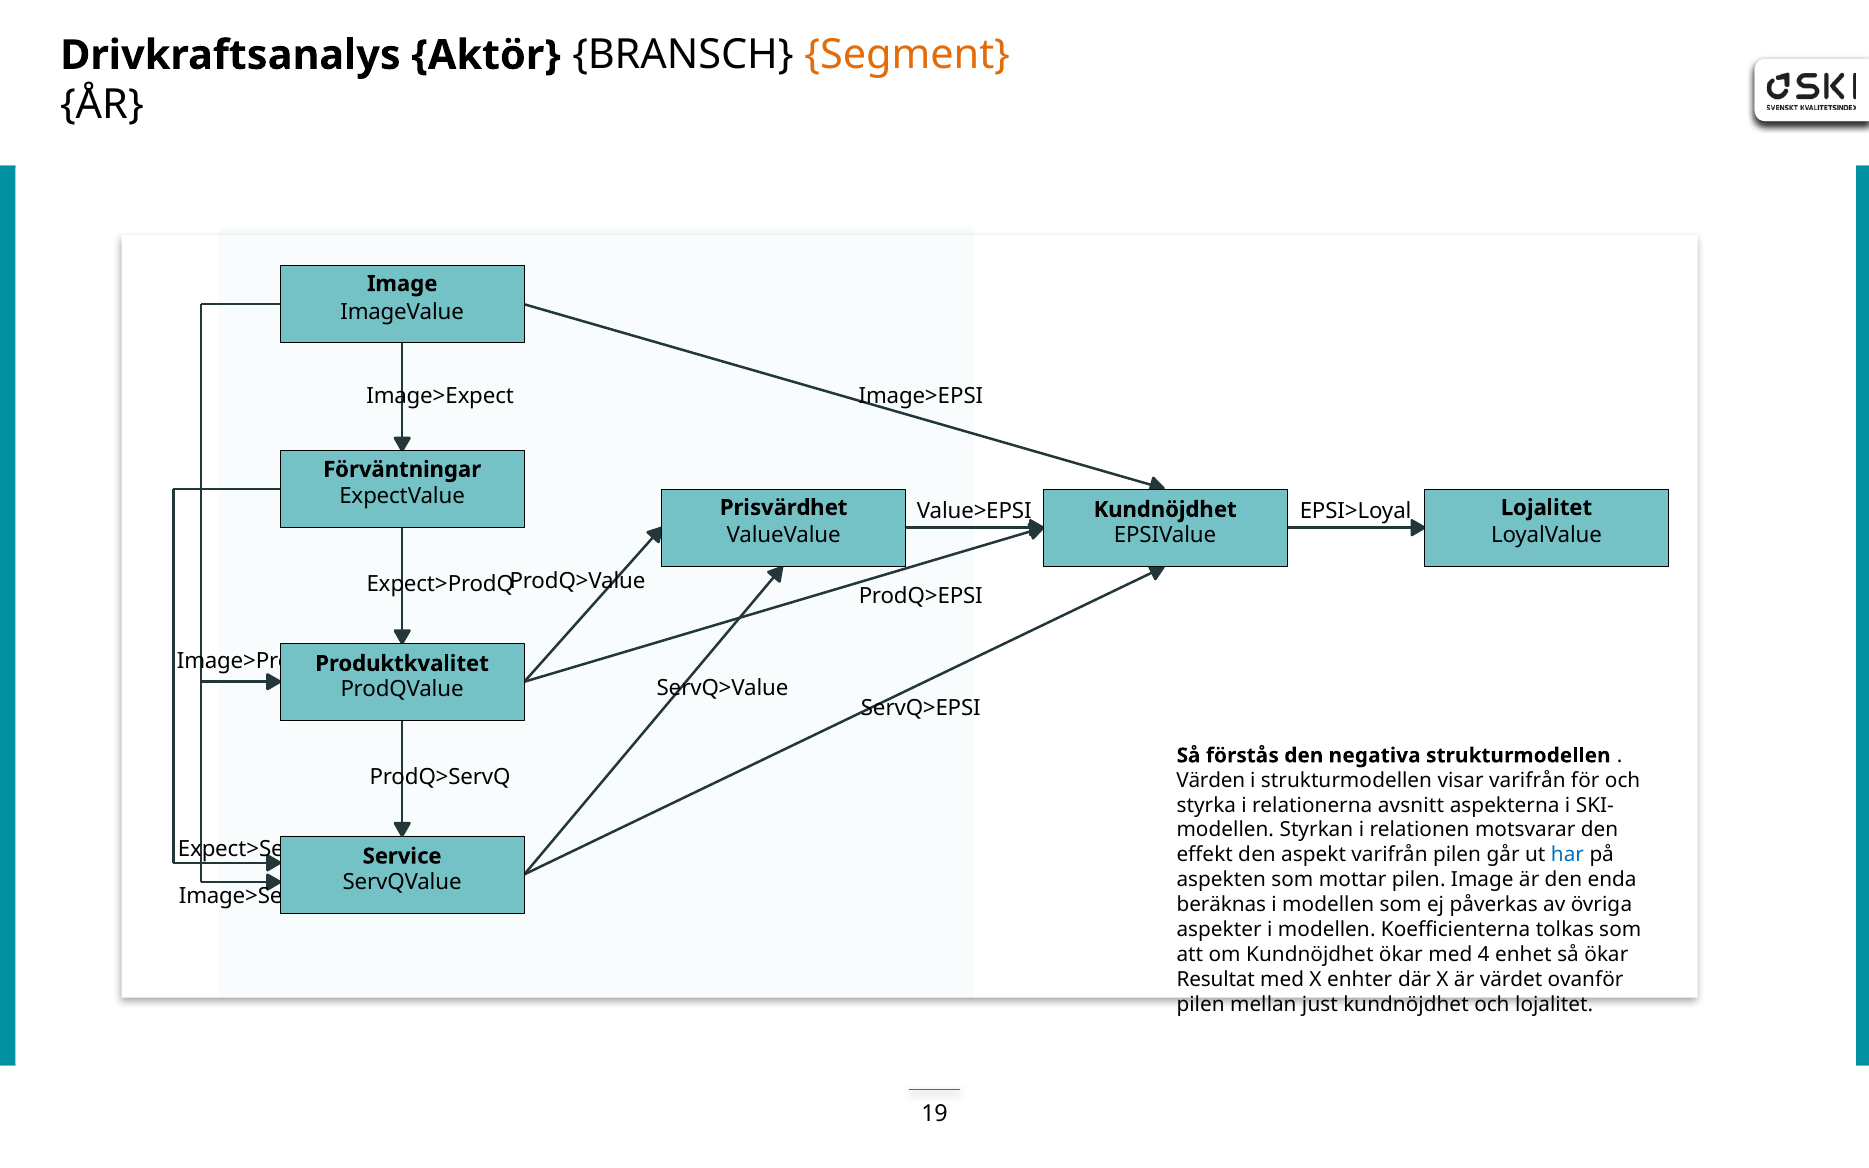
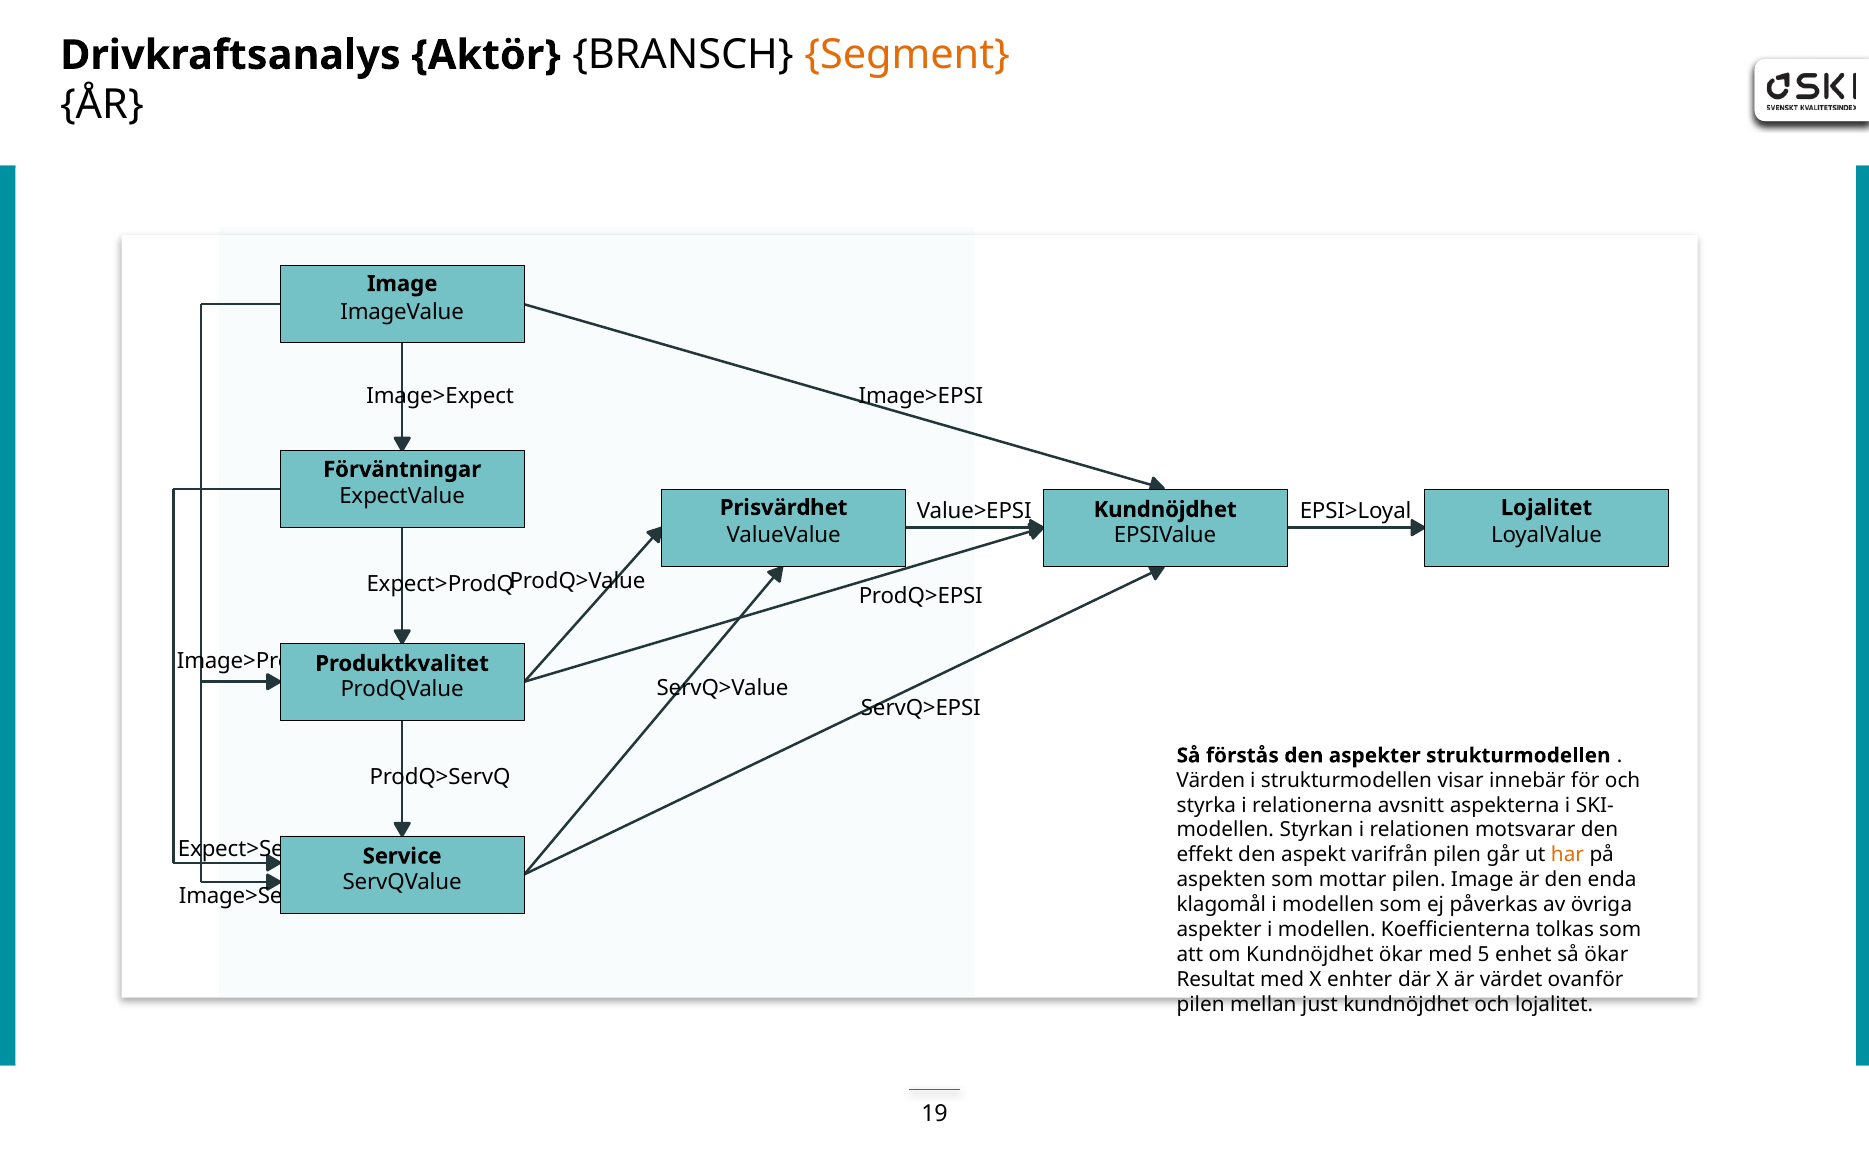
den negativa: negativa -> aspekter (1375, 756)
visar varifrån: varifrån -> innebär (1527, 780)
har colour: blue -> orange (1567, 855)
beräknas: beräknas -> klagomål (1221, 905)
4: 4 -> 5 (1484, 955)
